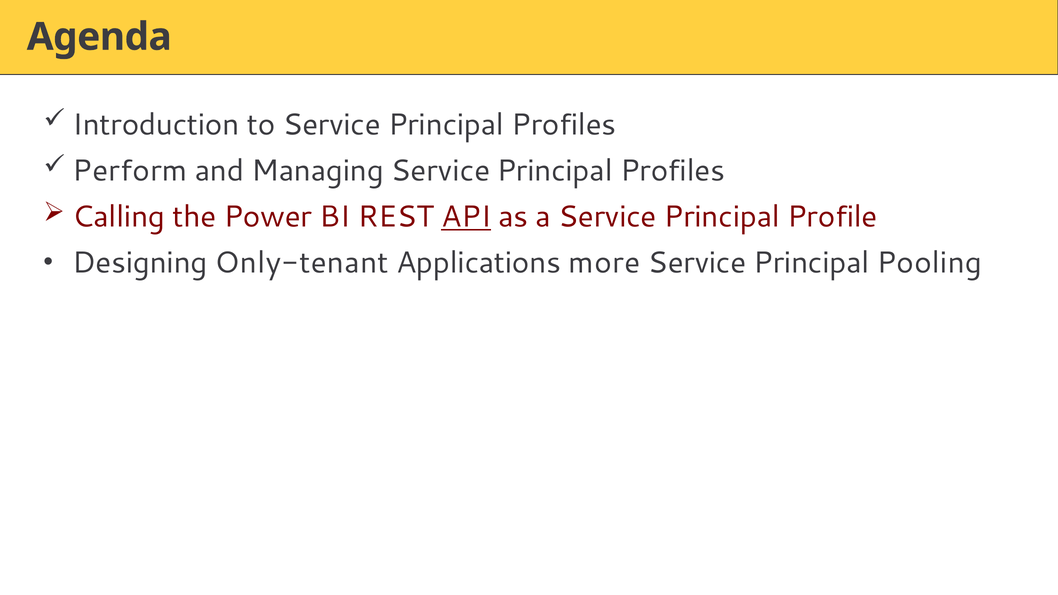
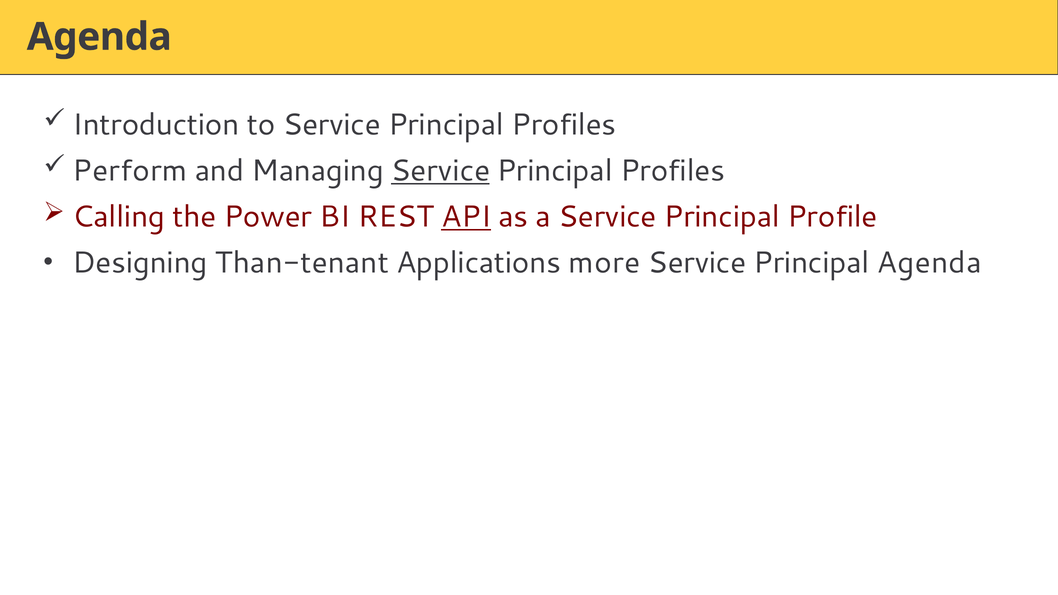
Service underline: none -> present (441, 171)
Only-tenant: Only-tenant -> Than-tenant (302, 263)
Principal Pooling: Pooling -> Agenda (929, 263)
